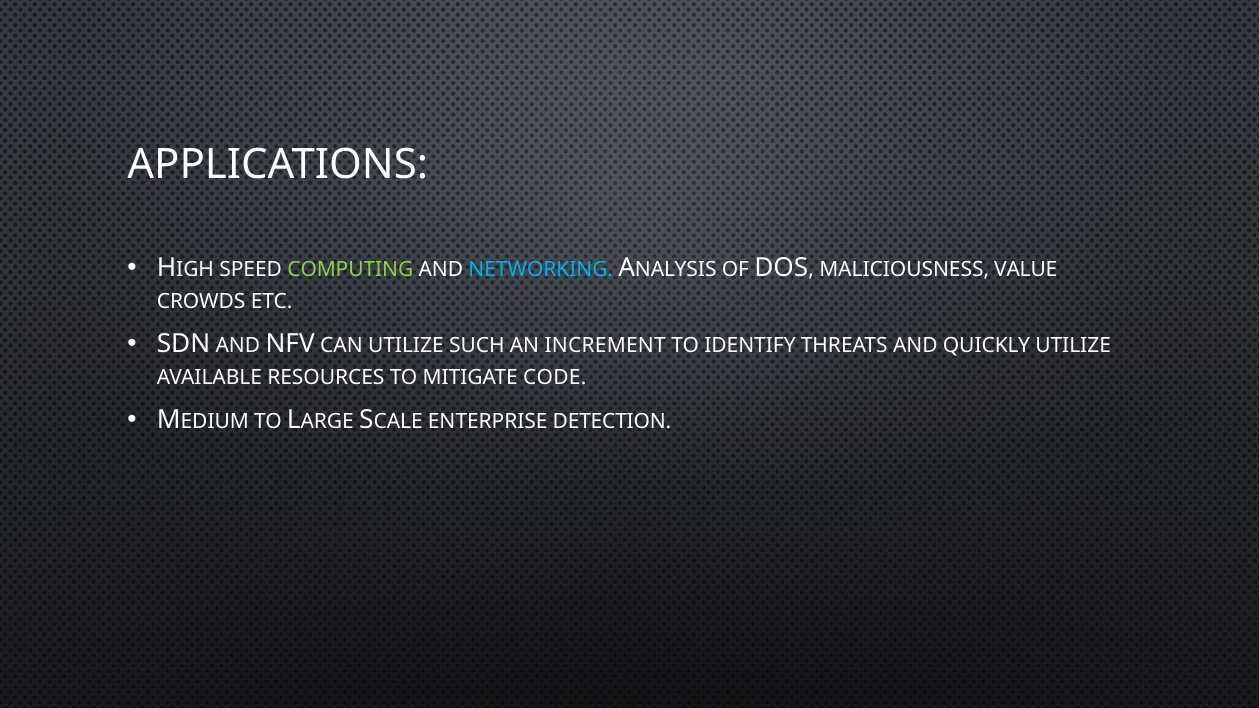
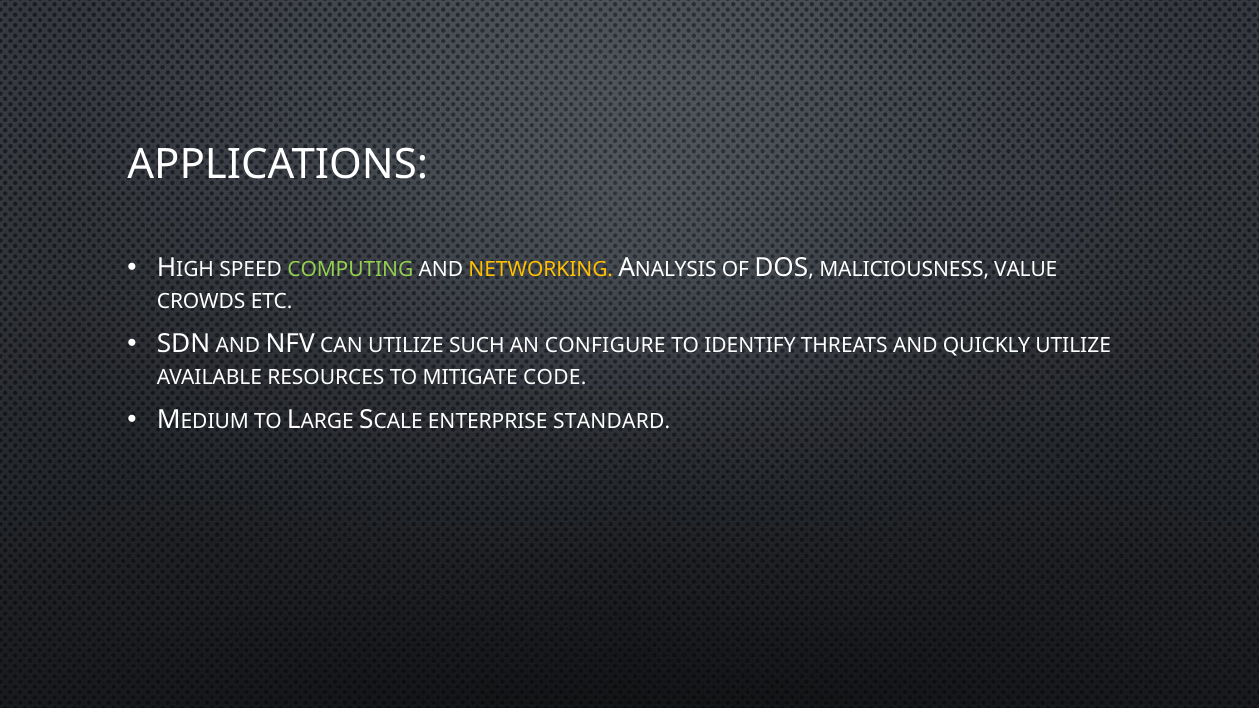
NETWORKING colour: light blue -> yellow (541, 270)
INCREMENT: INCREMENT -> CONFIGURE (605, 346)
DETECTION: DETECTION -> STANDARD (612, 422)
